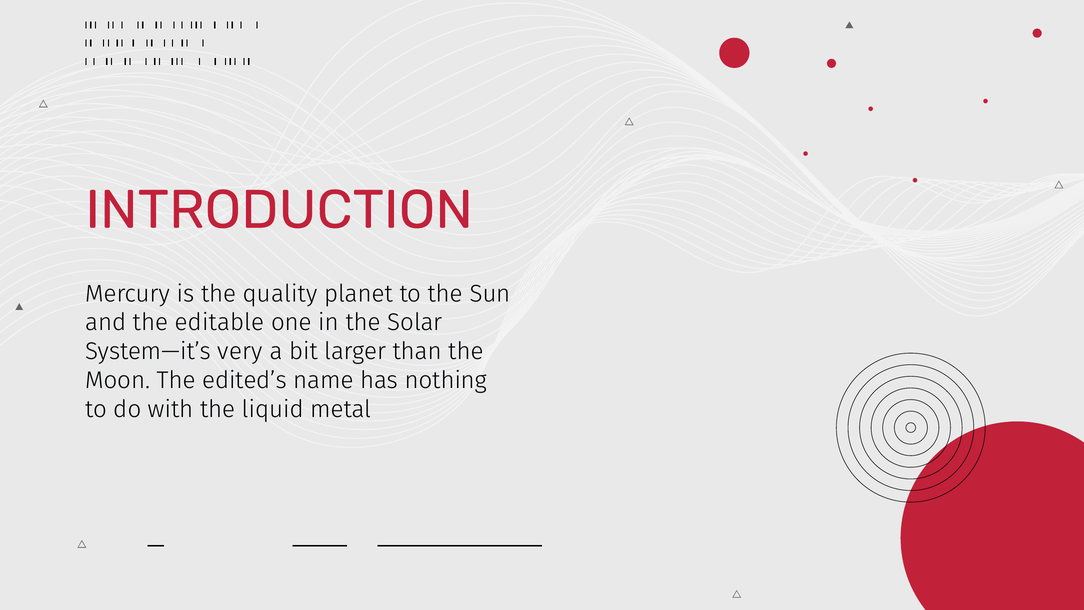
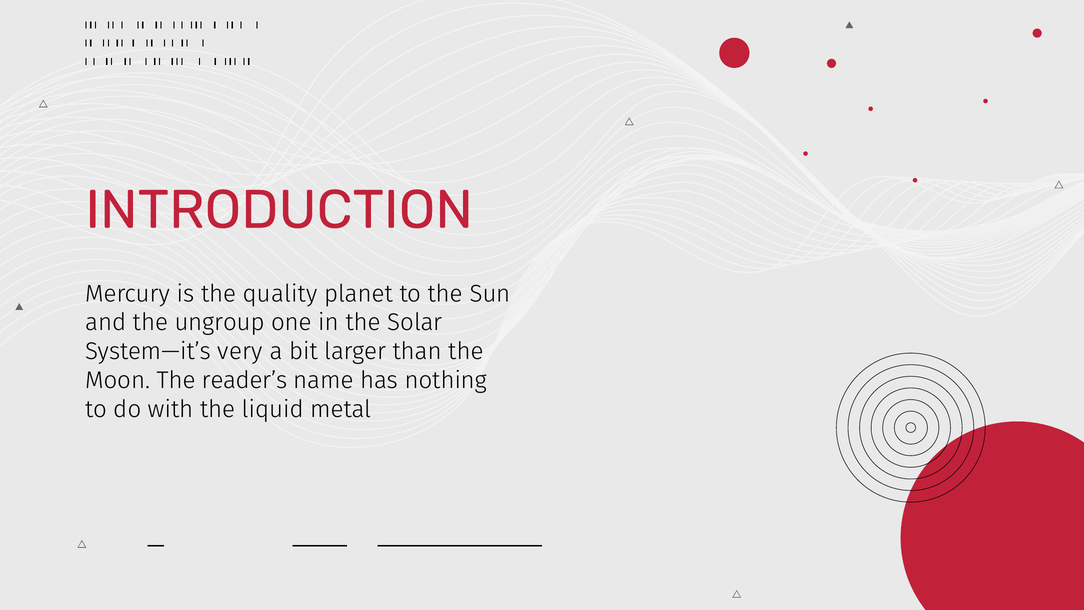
editable: editable -> ungroup (220, 322)
edited’s: edited’s -> reader’s (245, 380)
